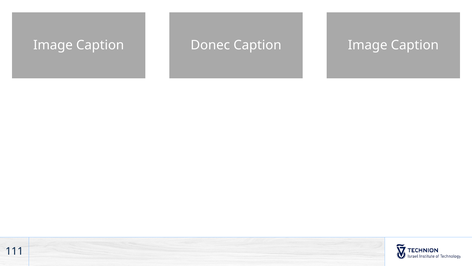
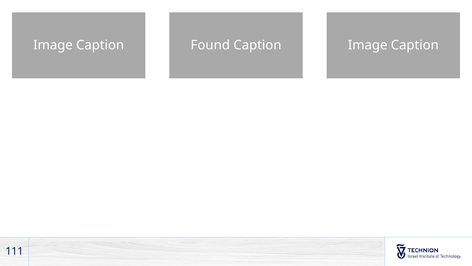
Donec: Donec -> Found (210, 45)
